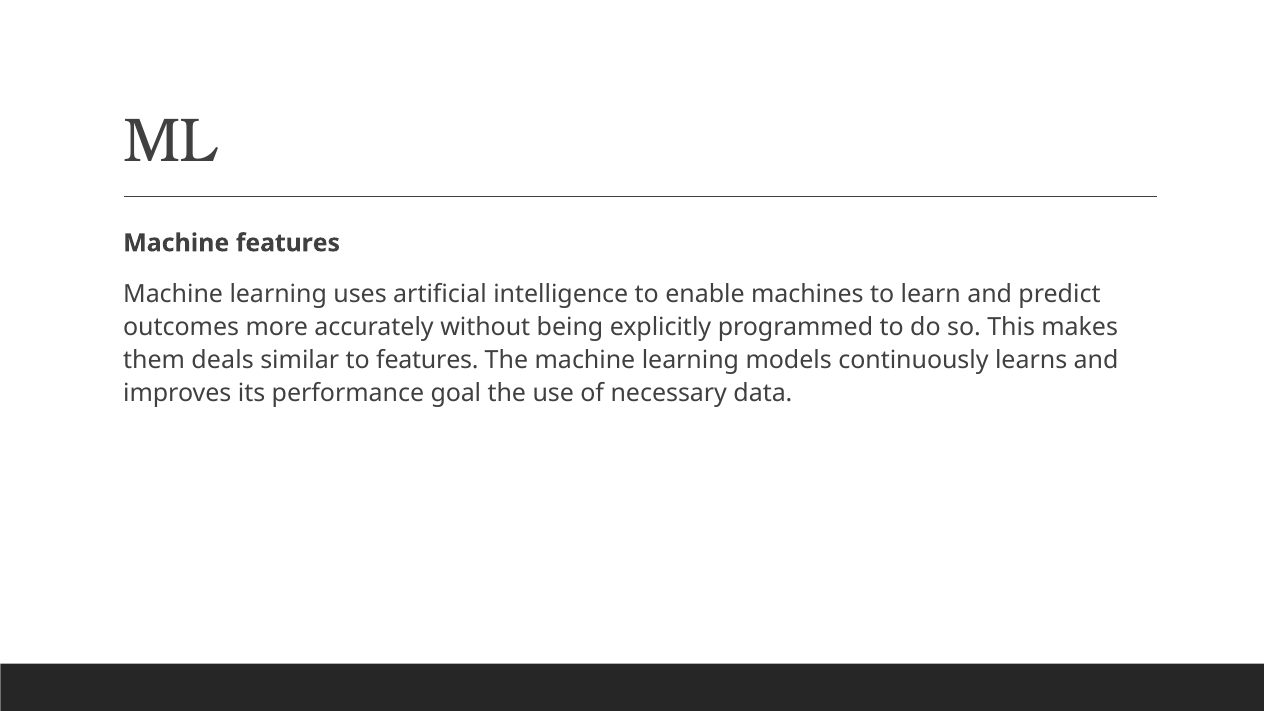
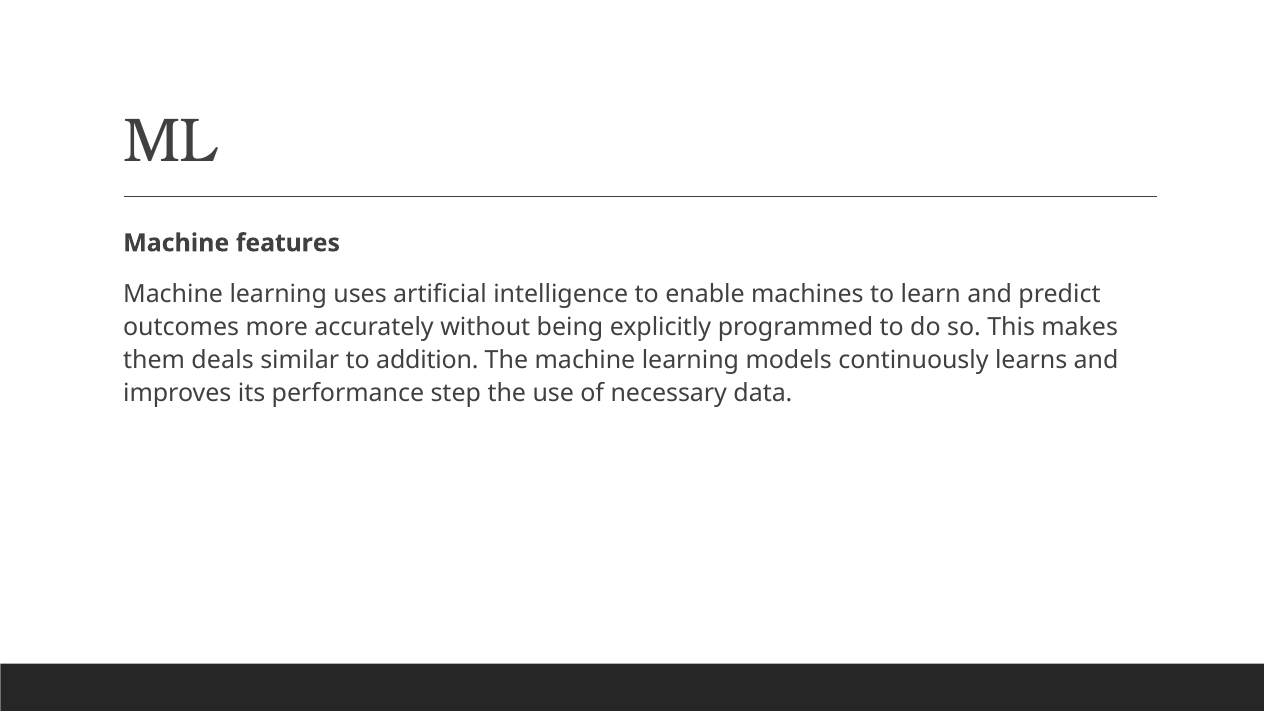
to features: features -> addition (427, 360)
goal: goal -> step (456, 393)
